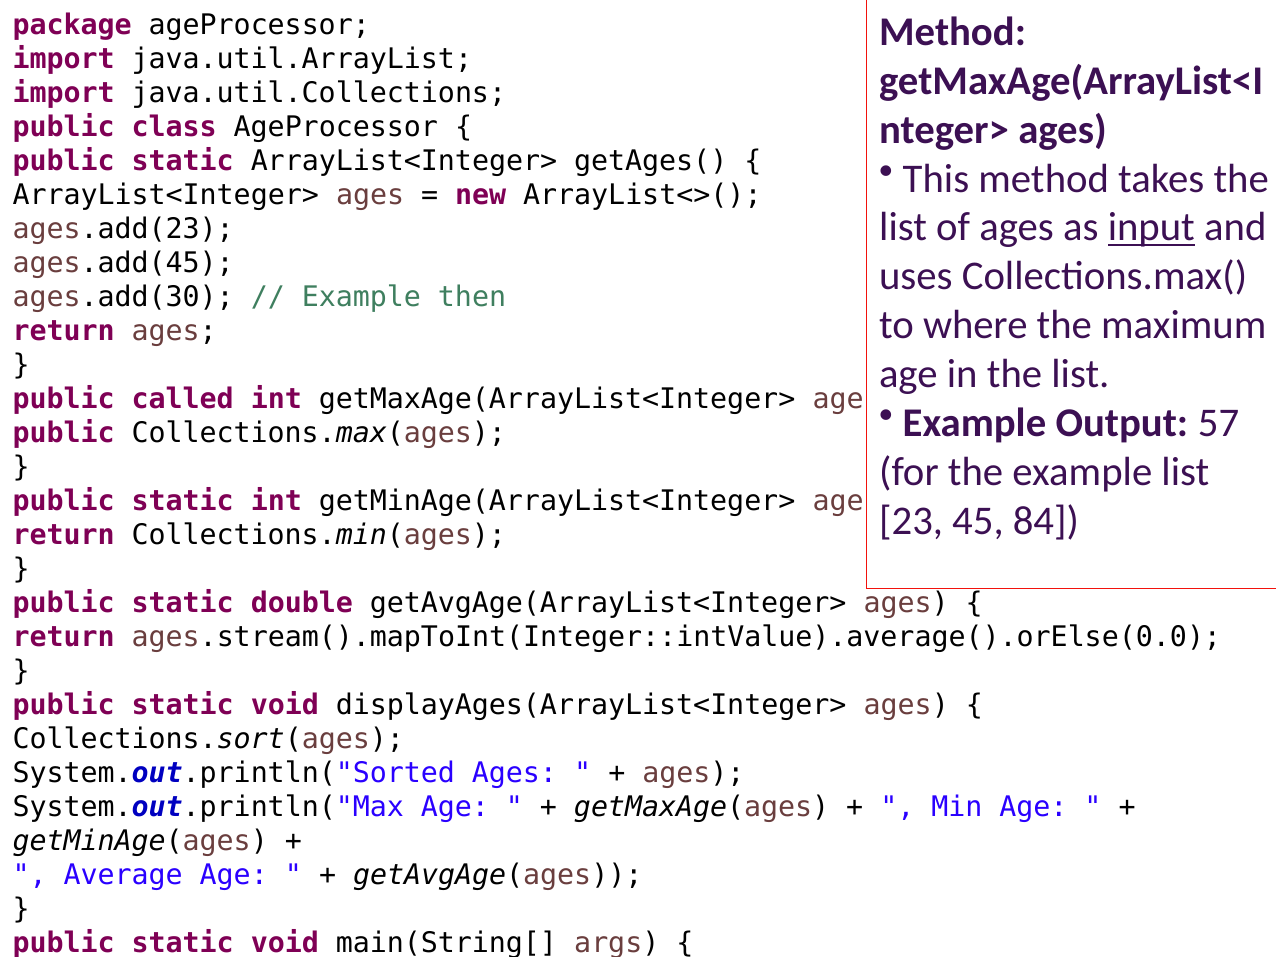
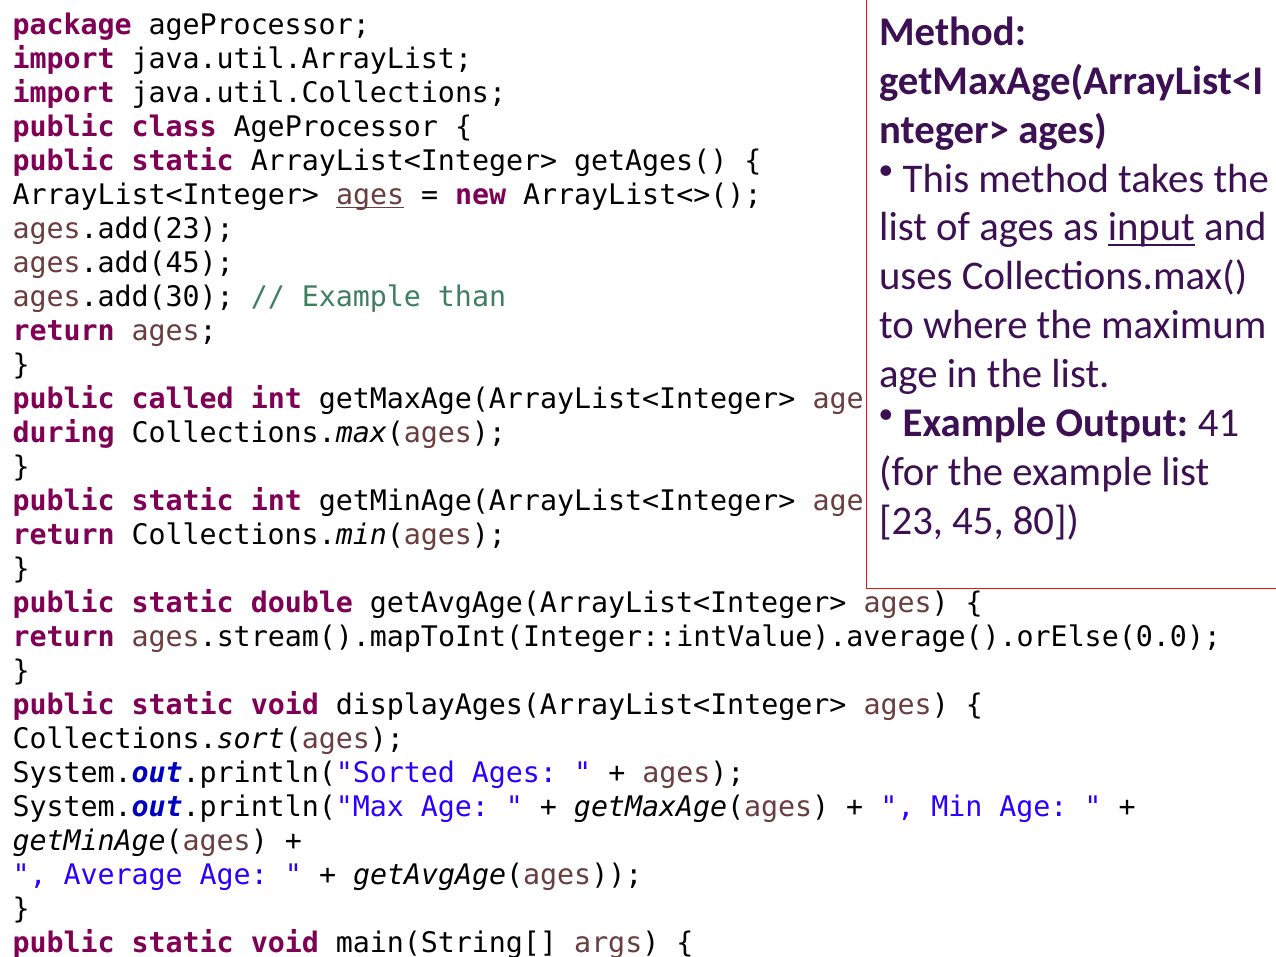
ages underline: none -> present (370, 195)
then: then -> than (472, 297)
57: 57 -> 41 (1219, 423)
public: public -> during (64, 433)
84: 84 -> 80 (1046, 521)
